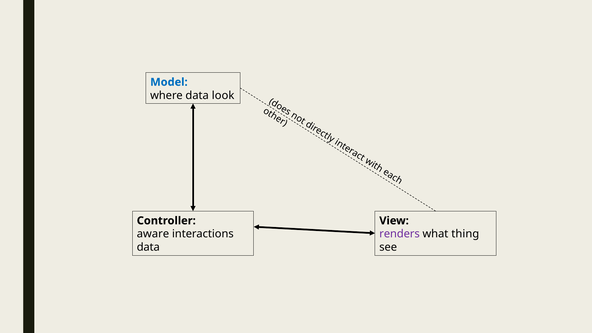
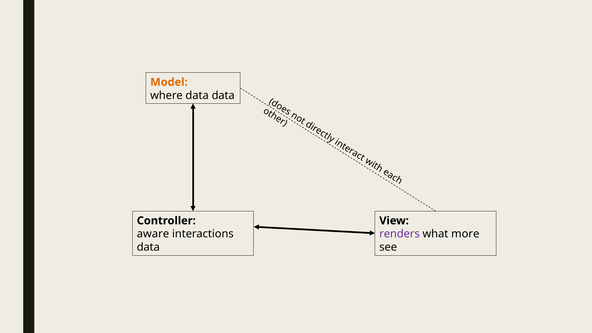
Model colour: blue -> orange (169, 82)
data look: look -> data (223, 95)
thing: thing -> more (465, 234)
